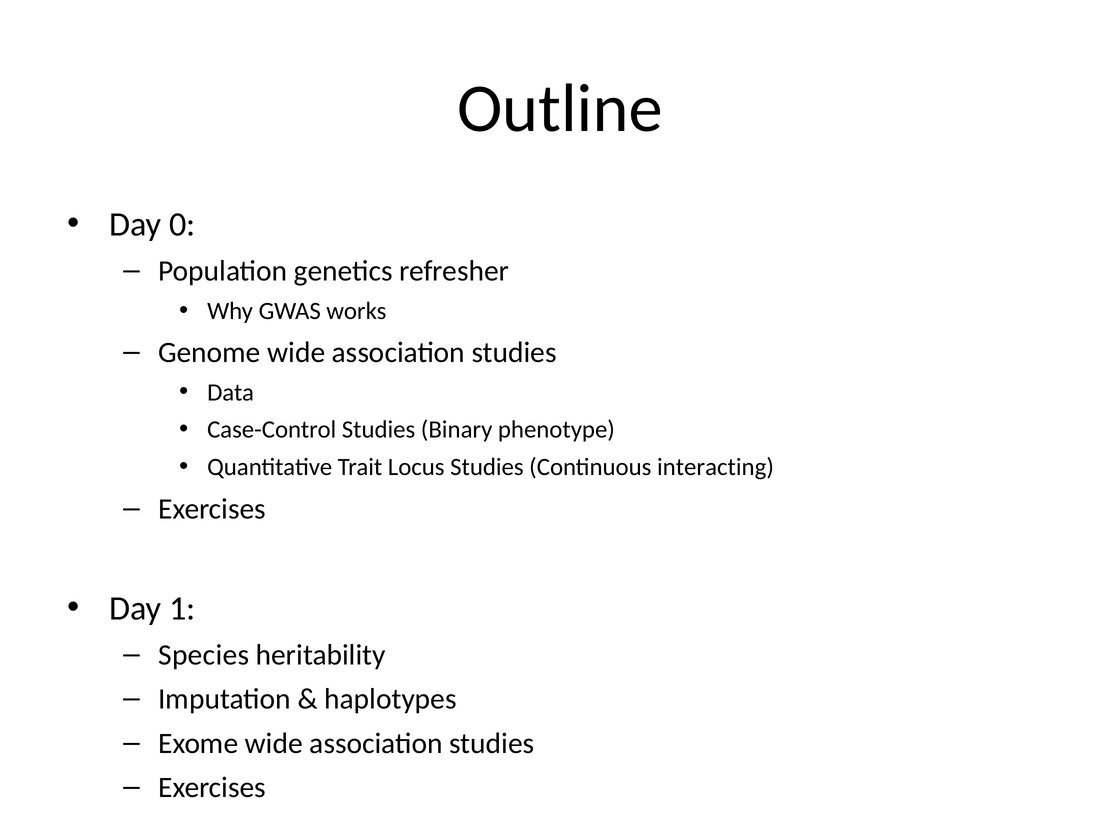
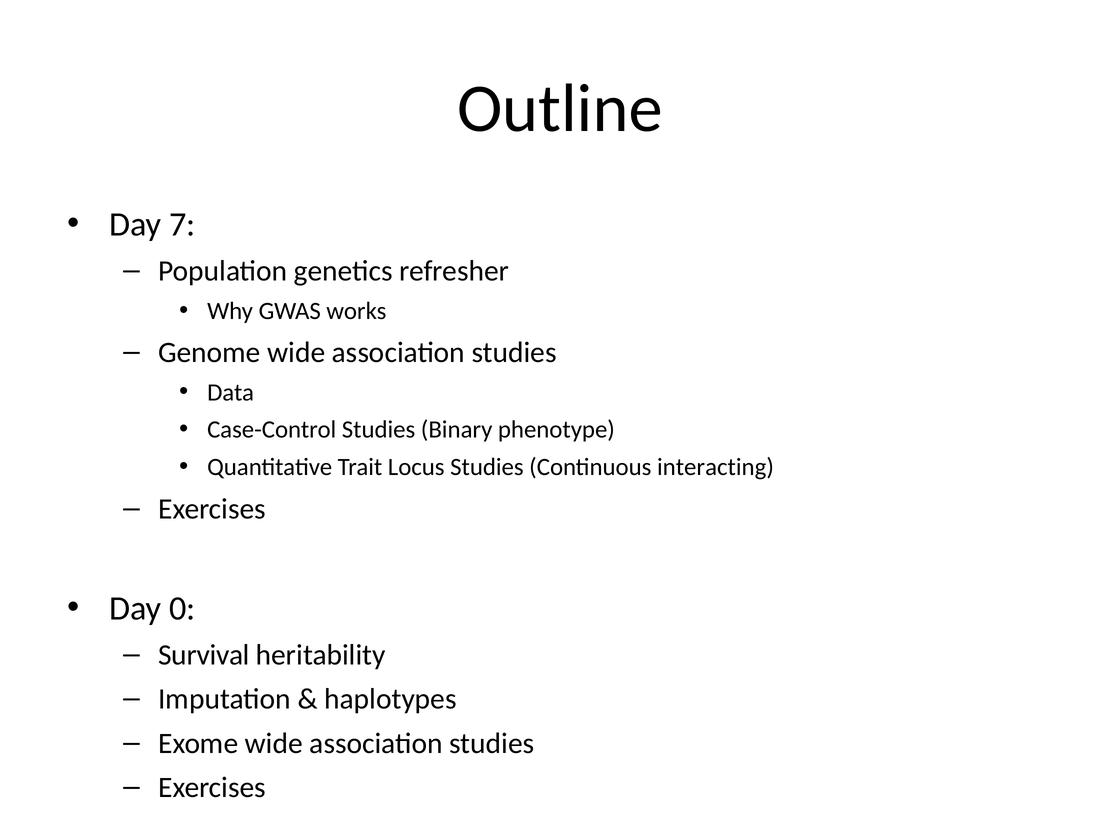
0: 0 -> 7 (182, 225)
1: 1 -> 0 (182, 608)
Species: Species -> Survival (204, 655)
